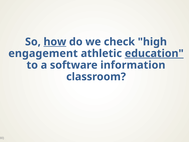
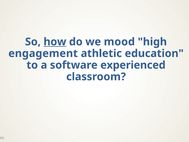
check: check -> mood (119, 42)
education underline: present -> none (154, 53)
information: information -> experienced (133, 65)
